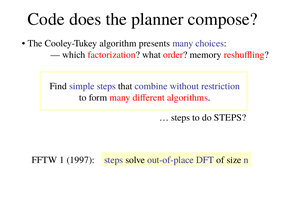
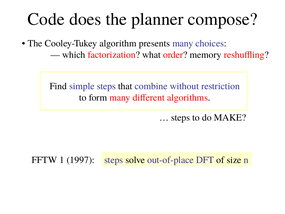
do STEPS: STEPS -> MAKE (230, 118)
